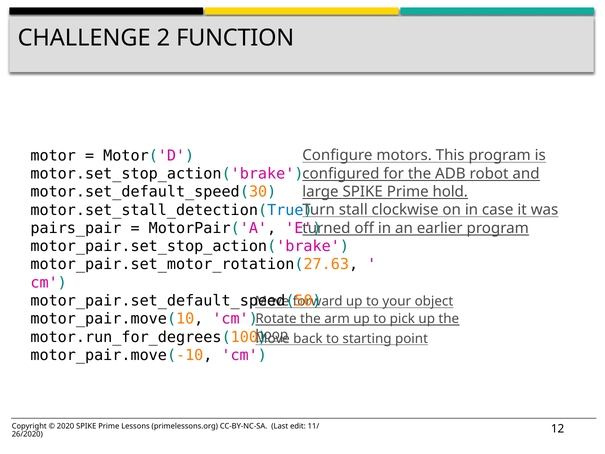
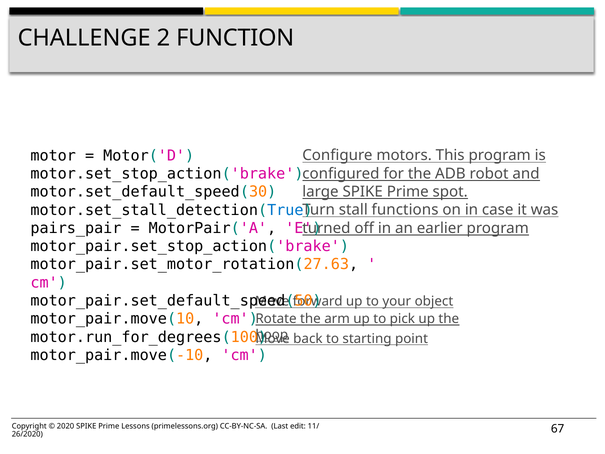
hold: hold -> spot (450, 192)
clockwise: clockwise -> functions (405, 210)
12: 12 -> 67 (558, 429)
